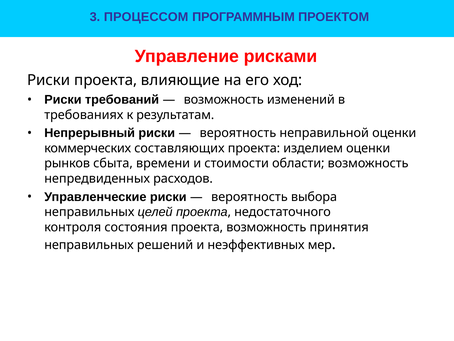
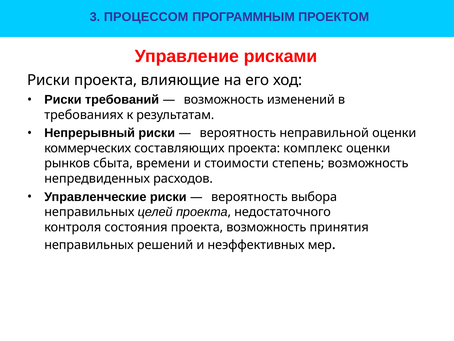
изделием: изделием -> комплекс (313, 148)
области: области -> степень (298, 163)
